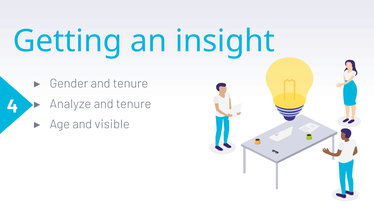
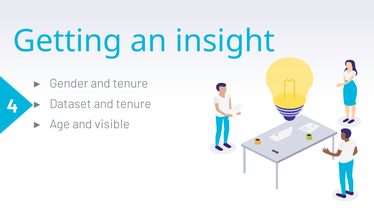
Analyze: Analyze -> Dataset (70, 104)
